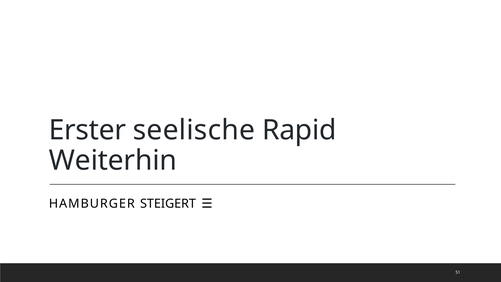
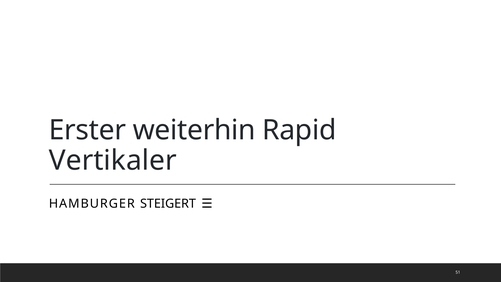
seelische: seelische -> weiterhin (194, 130)
Weiterhin: Weiterhin -> Vertikaler (113, 160)
